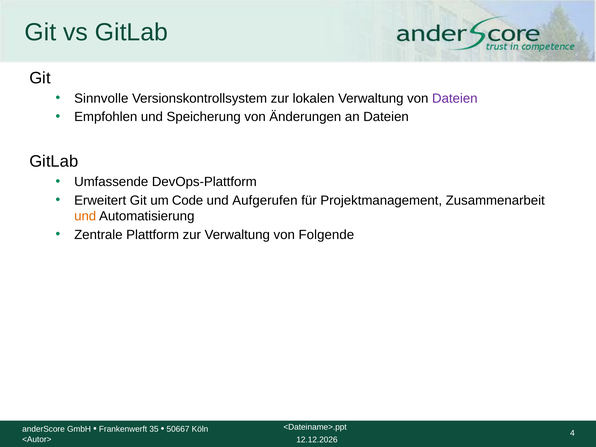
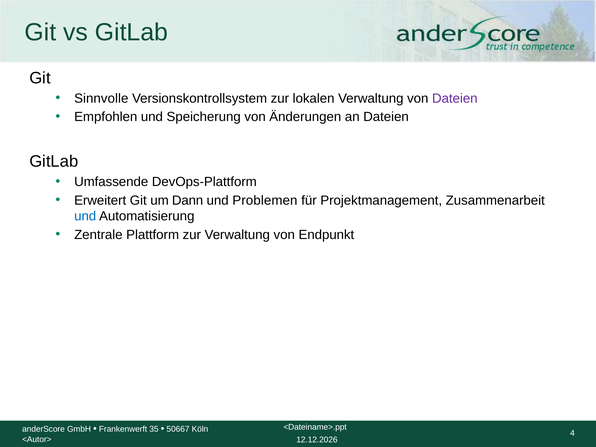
Code: Code -> Dann (188, 200)
Aufgerufen: Aufgerufen -> Problemen (265, 200)
und colour: orange -> blue (85, 216)
Folgende: Folgende -> Endpunkt (326, 235)
